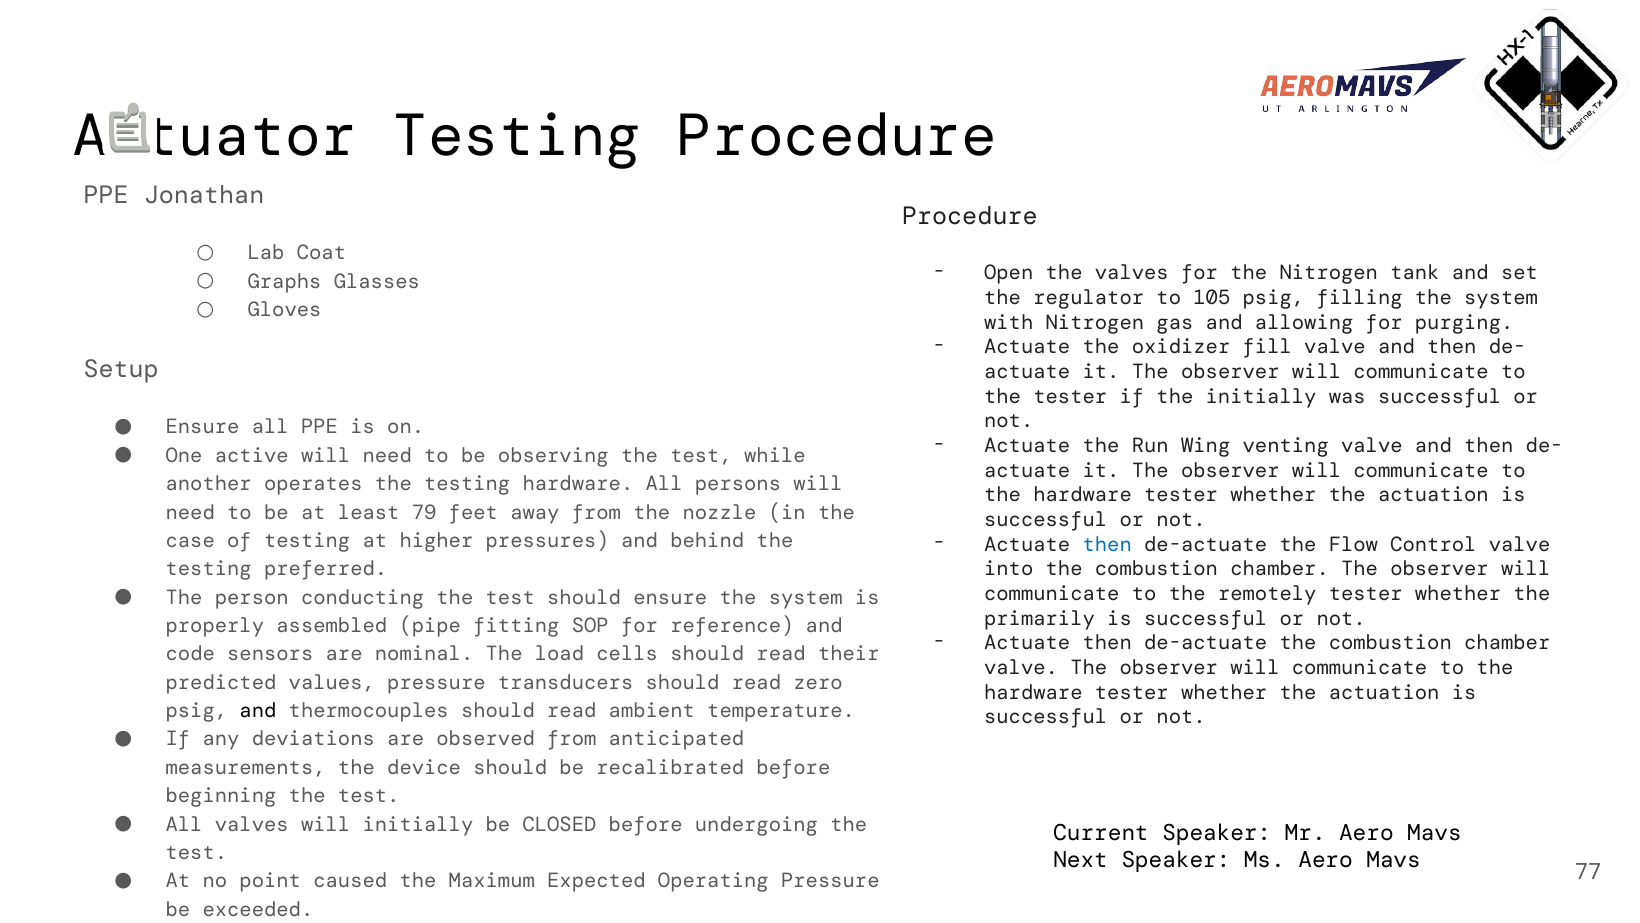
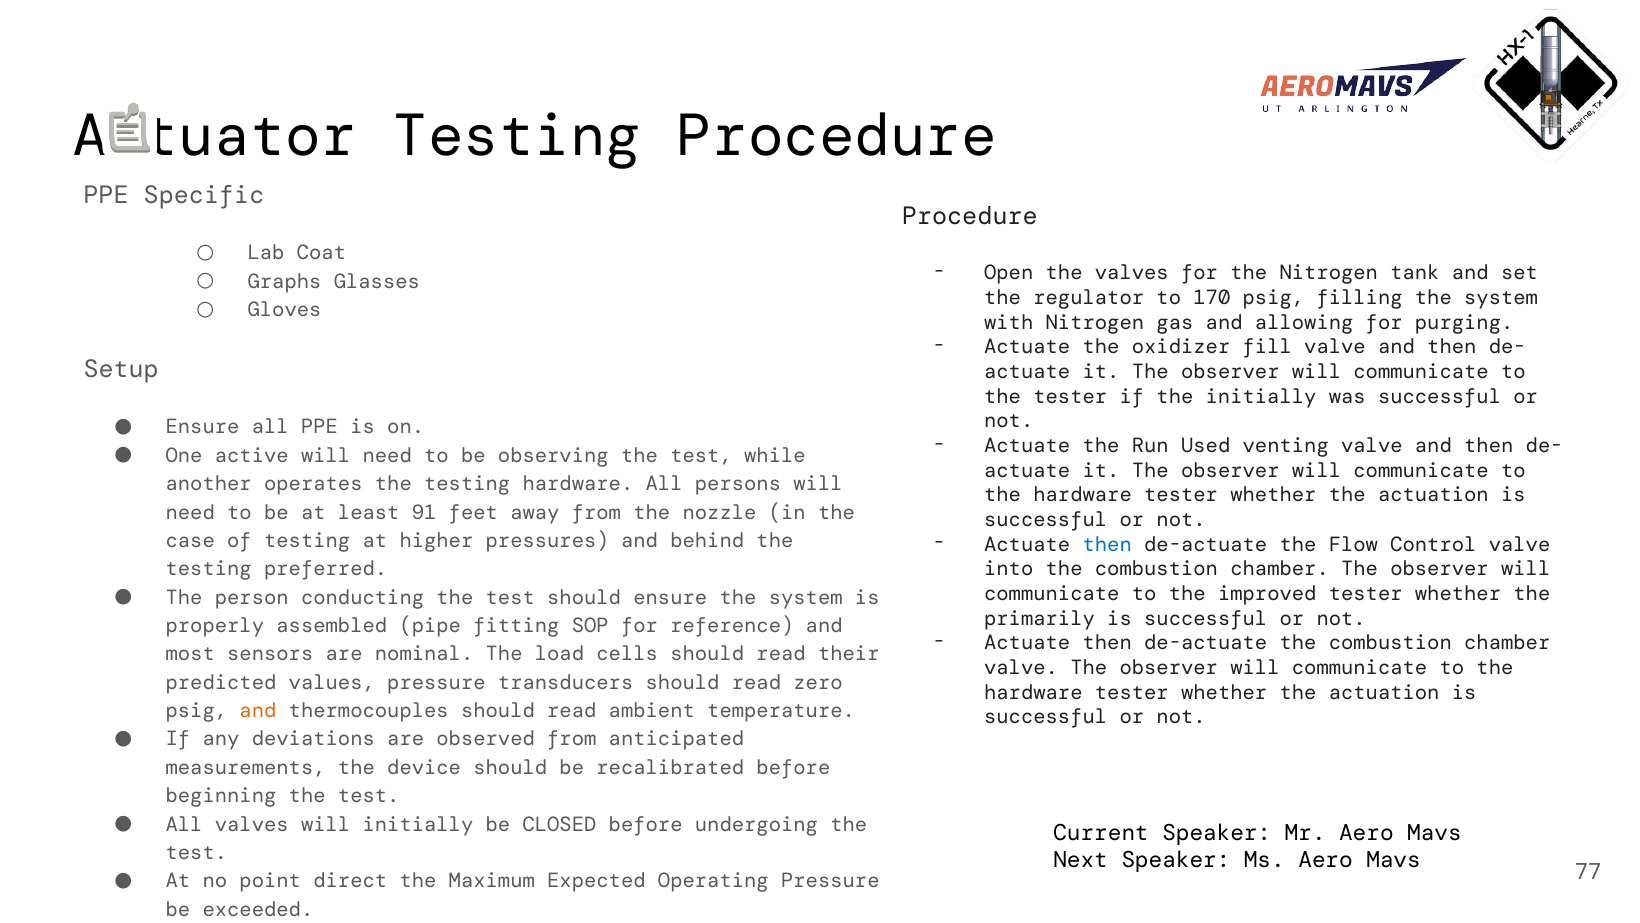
Jonathan: Jonathan -> Specific (204, 195)
105: 105 -> 170 (1212, 298)
Wing: Wing -> Used (1206, 446)
79: 79 -> 91 (424, 512)
remotely: remotely -> improved (1267, 594)
code: code -> most (190, 654)
and colour: black -> orange (258, 710)
caused: caused -> direct (350, 881)
